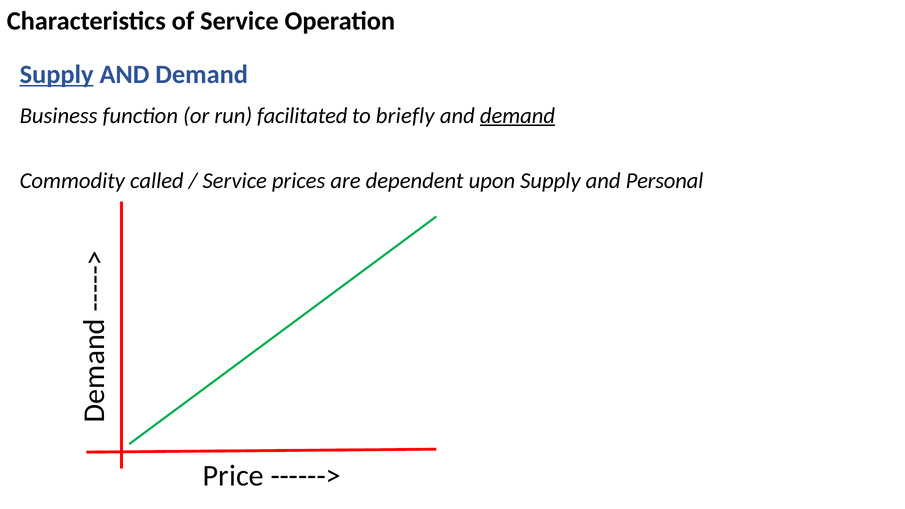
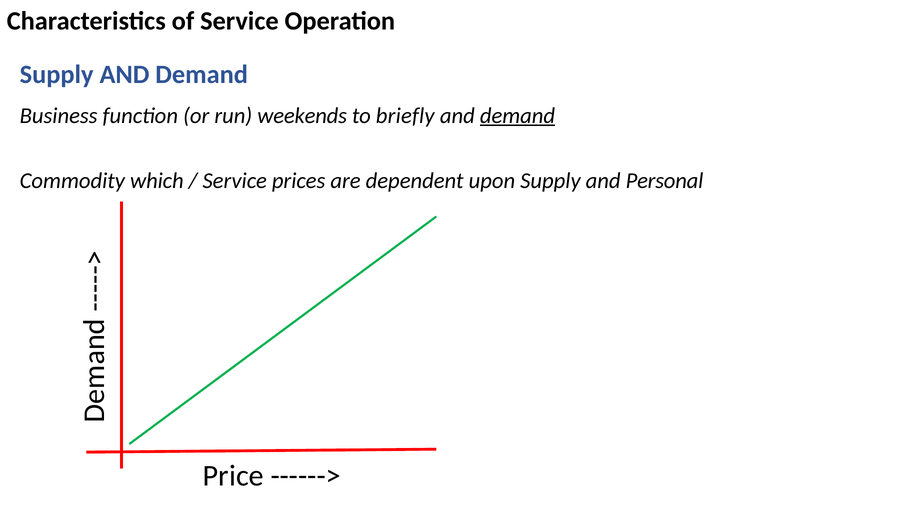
Supply underline: present -> none (57, 74)
facilitated: facilitated -> weekends (302, 116)
called: called -> which (157, 181)
